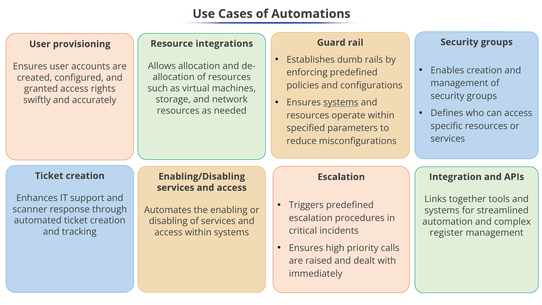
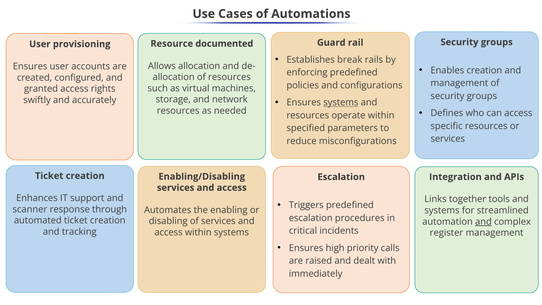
integrations: integrations -> documented (224, 44)
dumb: dumb -> break (350, 60)
and underline: none -> present (483, 222)
